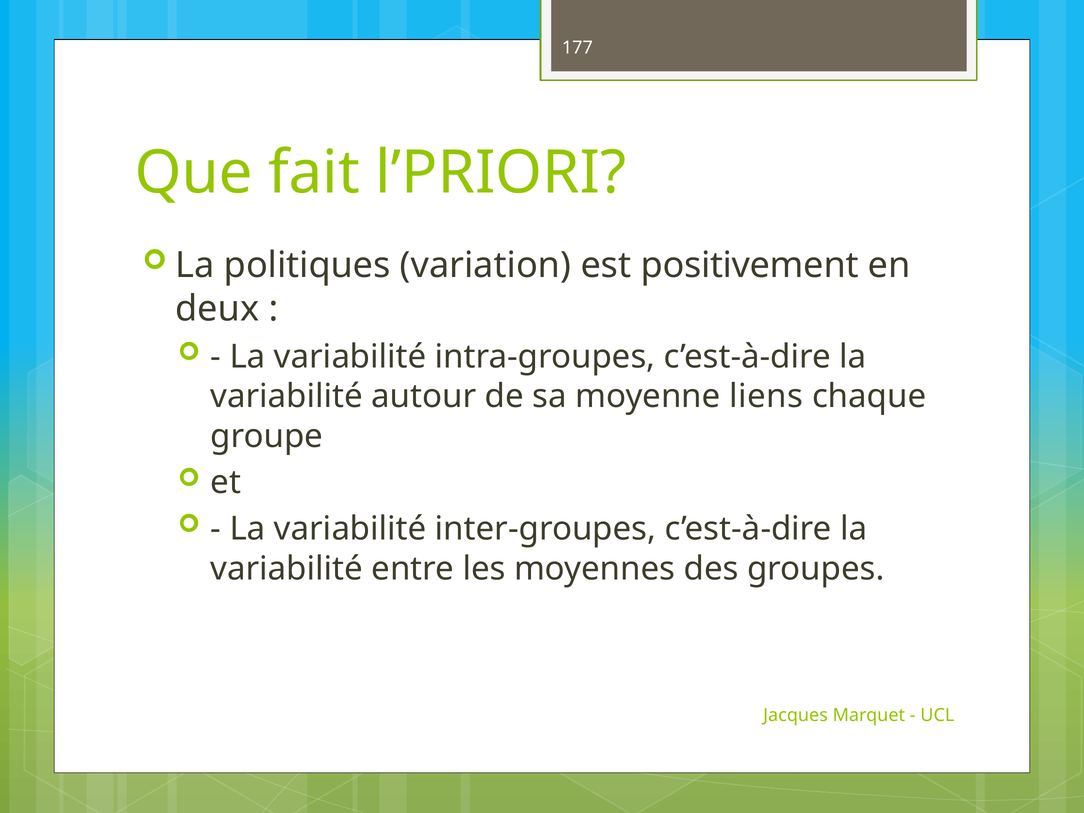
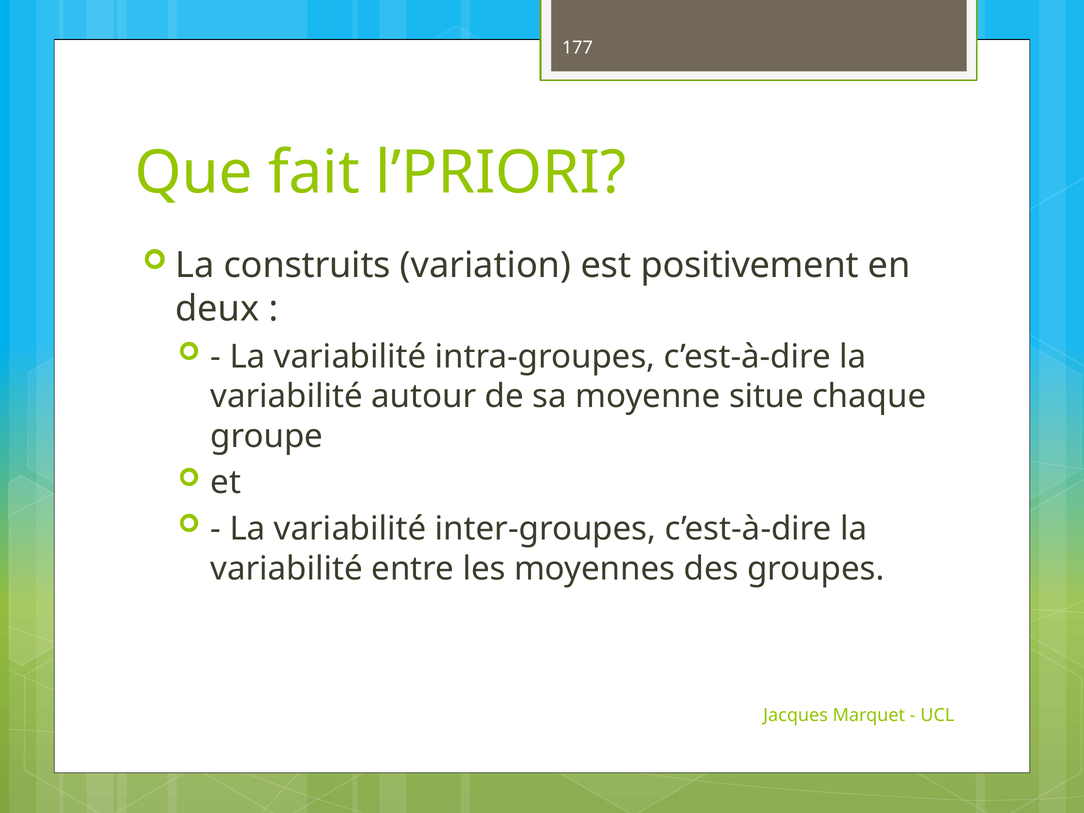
politiques: politiques -> construits (307, 265)
liens: liens -> situe (766, 396)
